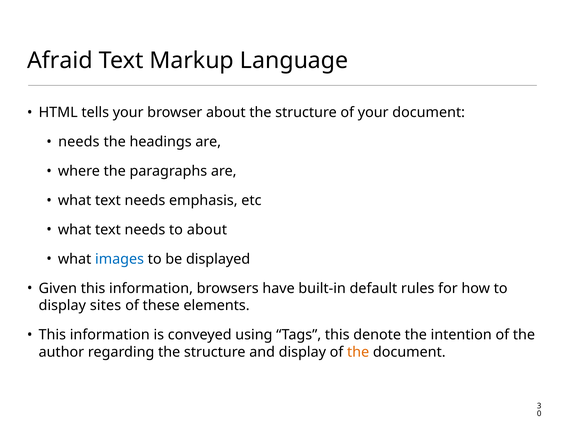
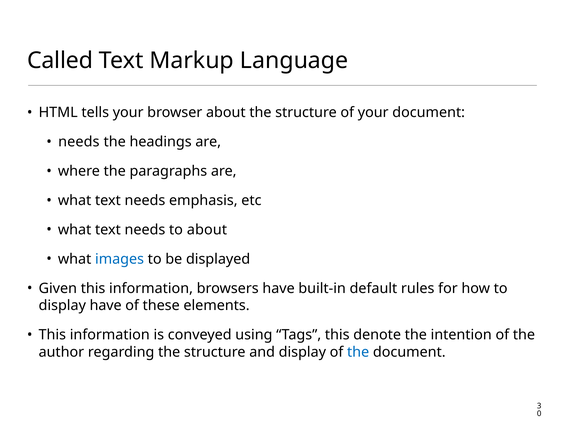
Afraid: Afraid -> Called (60, 61)
display sites: sites -> have (106, 306)
the colour: orange -> blue (358, 353)
